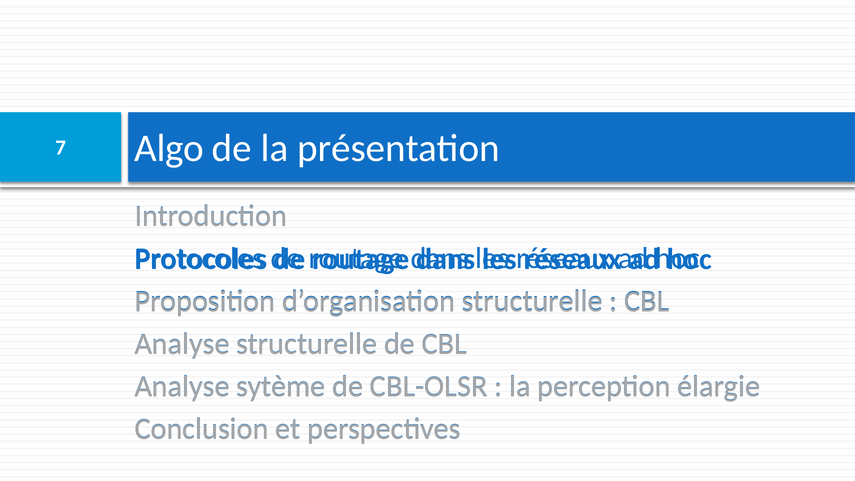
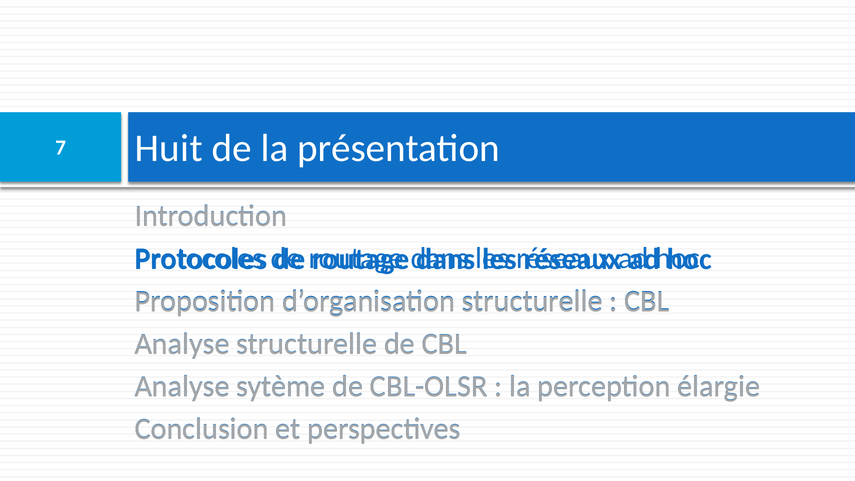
Algo: Algo -> Huit (169, 148)
